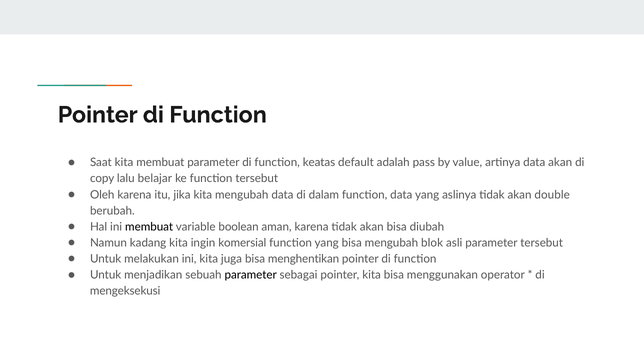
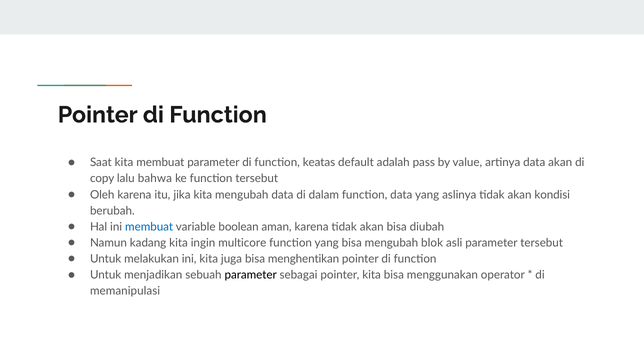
belajar: belajar -> bahwa (155, 179)
double: double -> kondisi (552, 195)
membuat colour: black -> blue (149, 227)
komersial: komersial -> multicore (242, 243)
mengeksekusi: mengeksekusi -> memanipulasi (125, 291)
